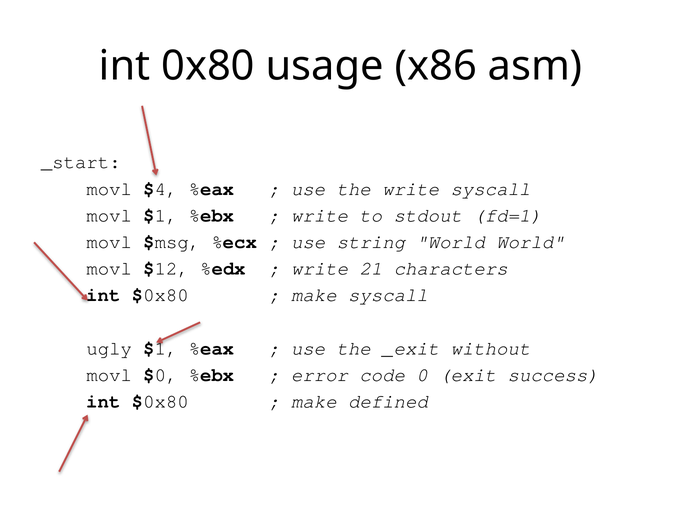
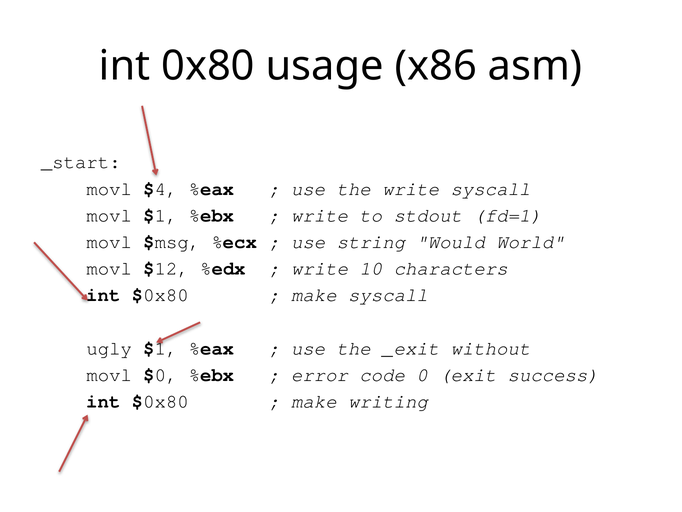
string World: World -> Would (451, 242)
21: 21 -> 10 (371, 268)
defined: defined -> writing (388, 401)
